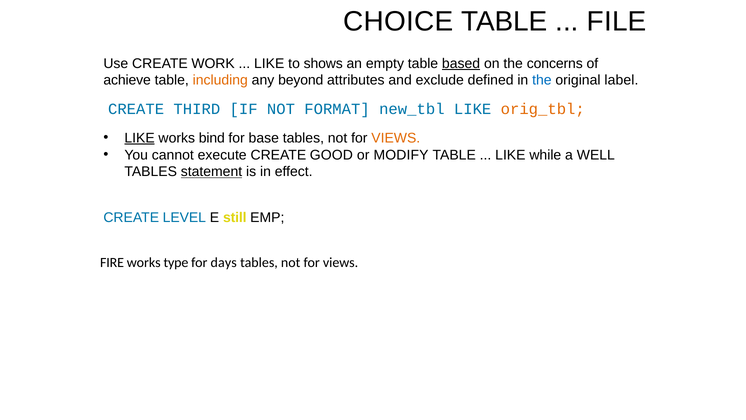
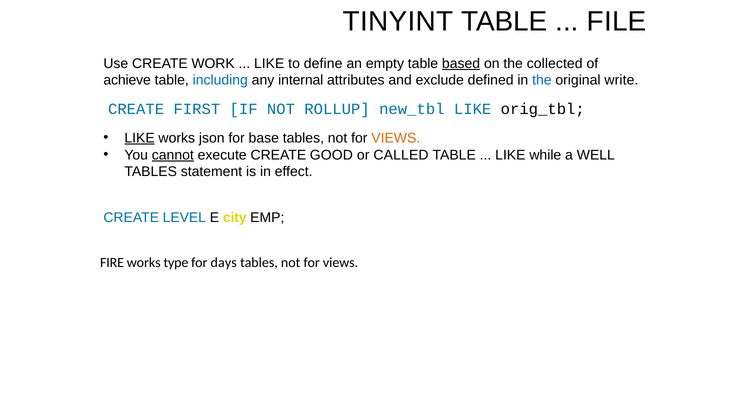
CHOICE: CHOICE -> TINYINT (398, 21)
shows: shows -> define (323, 63)
concerns: concerns -> collected (555, 63)
including colour: orange -> blue (220, 80)
beyond: beyond -> internal (301, 80)
label: label -> write (621, 80)
THIRD: THIRD -> FIRST (197, 109)
FORMAT: FORMAT -> ROLLUP (337, 109)
orig_tbl colour: orange -> black (543, 109)
bind: bind -> json (212, 138)
cannot underline: none -> present (173, 155)
MODIFY: MODIFY -> CALLED (401, 155)
statement underline: present -> none (211, 172)
still: still -> city (235, 217)
